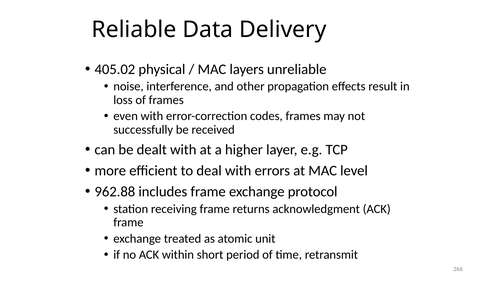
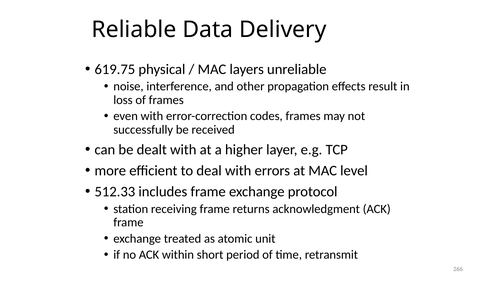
405.02: 405.02 -> 619.75 (115, 69)
962.88: 962.88 -> 512.33 (115, 191)
